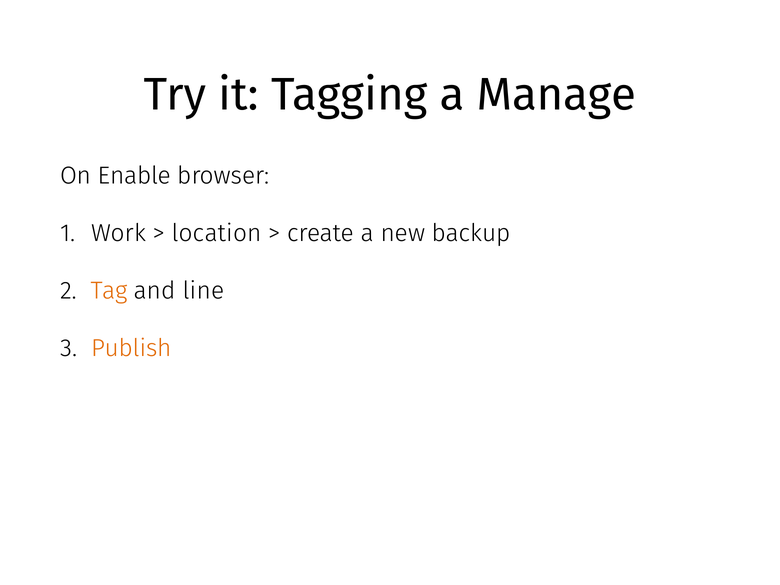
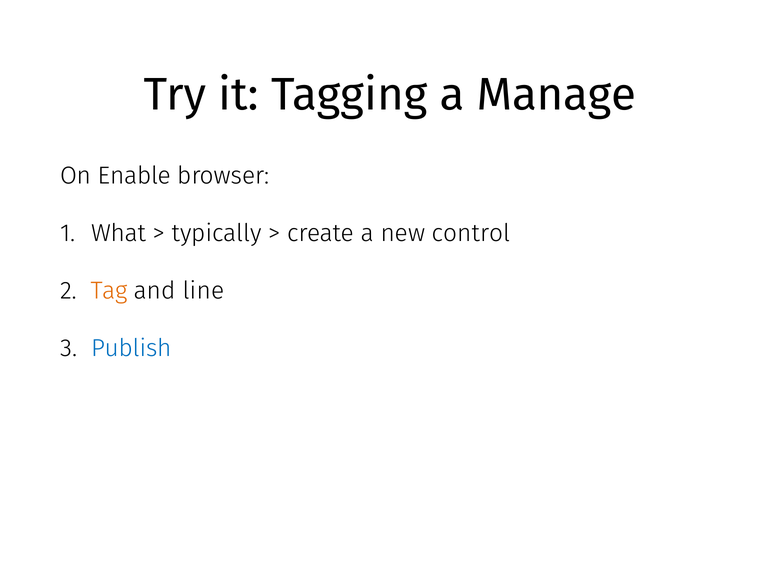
Work: Work -> What (119, 233)
location: location -> typically (217, 233)
backup: backup -> control (471, 233)
Publish colour: orange -> blue (131, 348)
